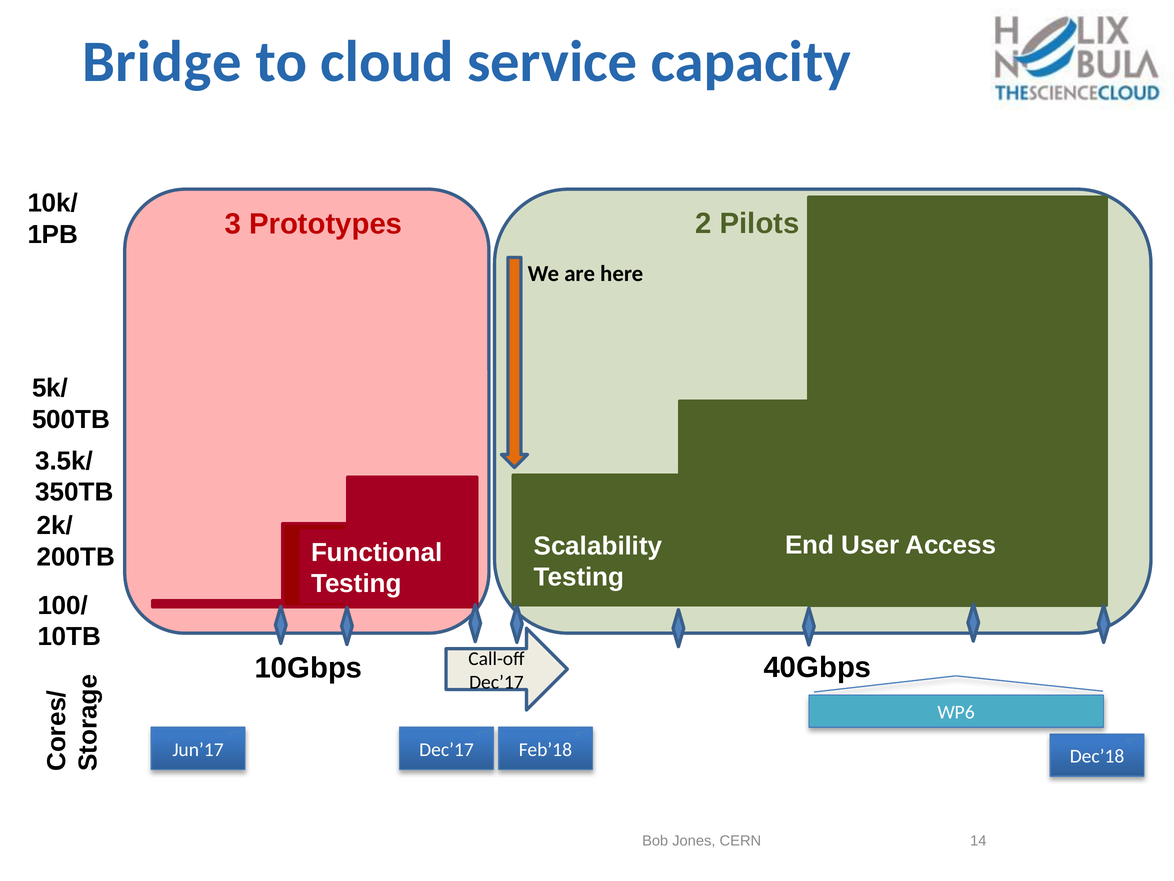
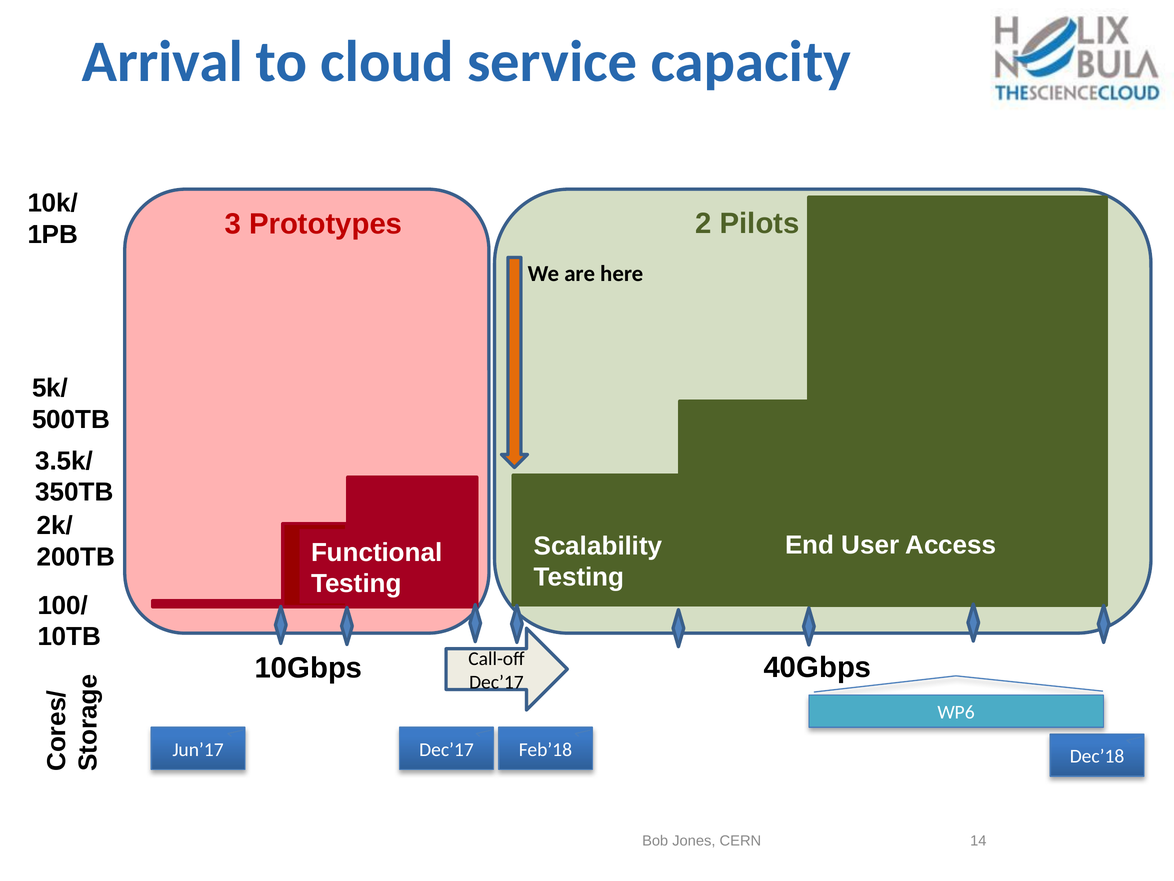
Bridge: Bridge -> Arrival (162, 62)
